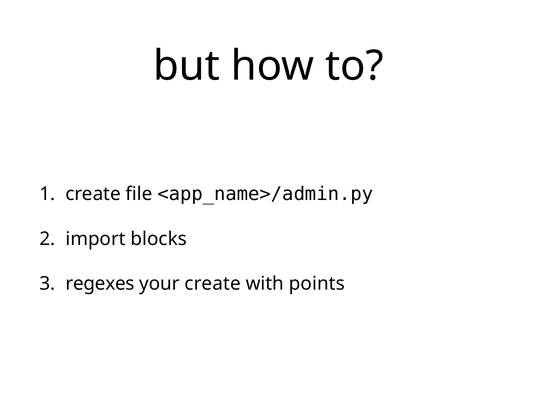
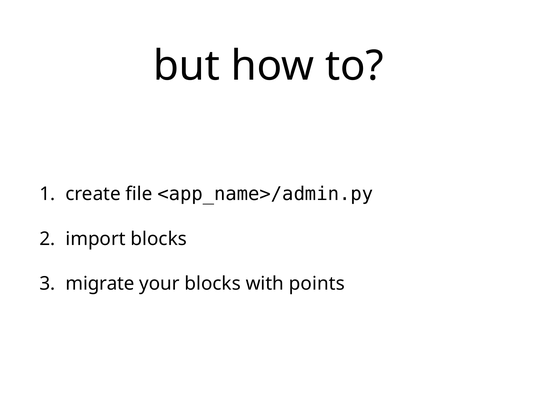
regexes: regexes -> migrate (100, 283)
your create: create -> blocks (213, 283)
